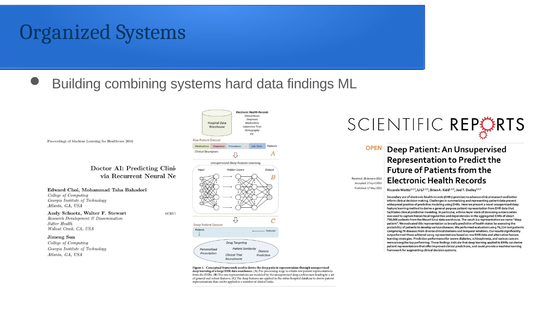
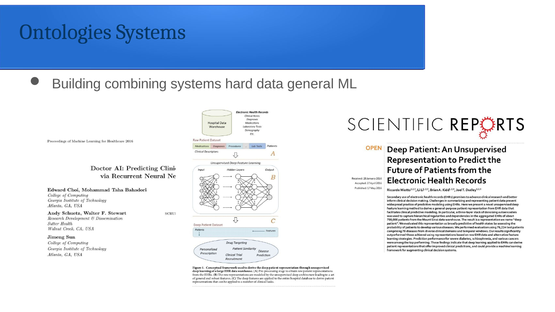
Organized: Organized -> Ontologies (66, 32)
findings: findings -> general (311, 84)
